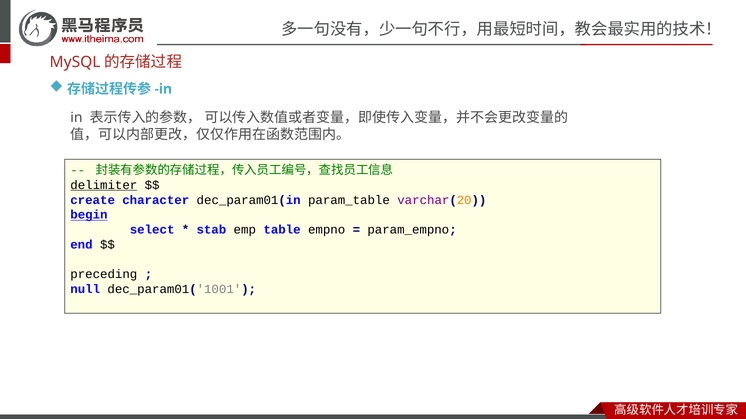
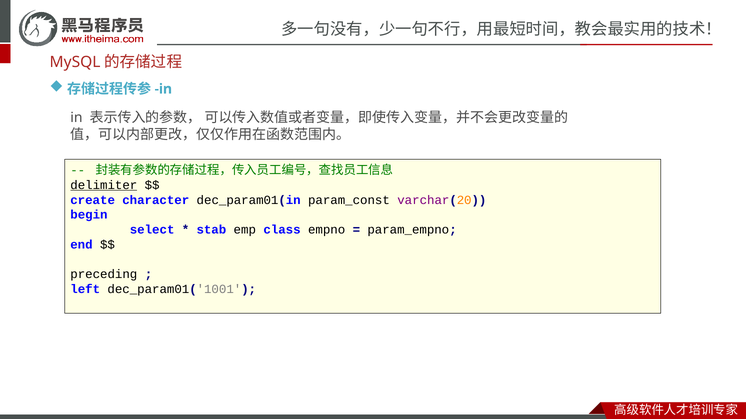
param_table: param_table -> param_const (349, 200)
begin underline: present -> none (89, 215)
table: table -> class (282, 230)
null: null -> left (85, 290)
